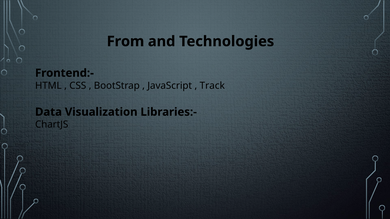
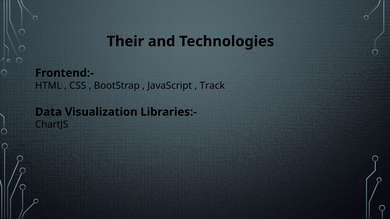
From: From -> Their (125, 41)
